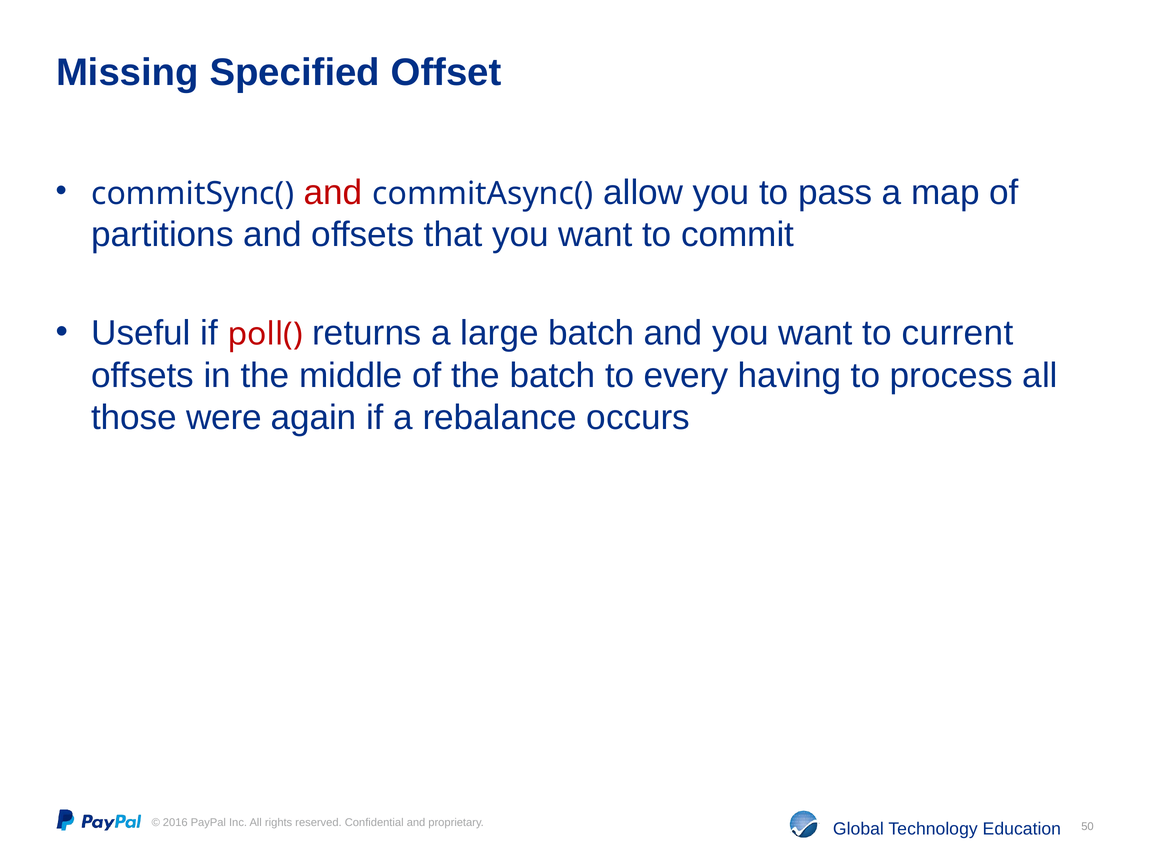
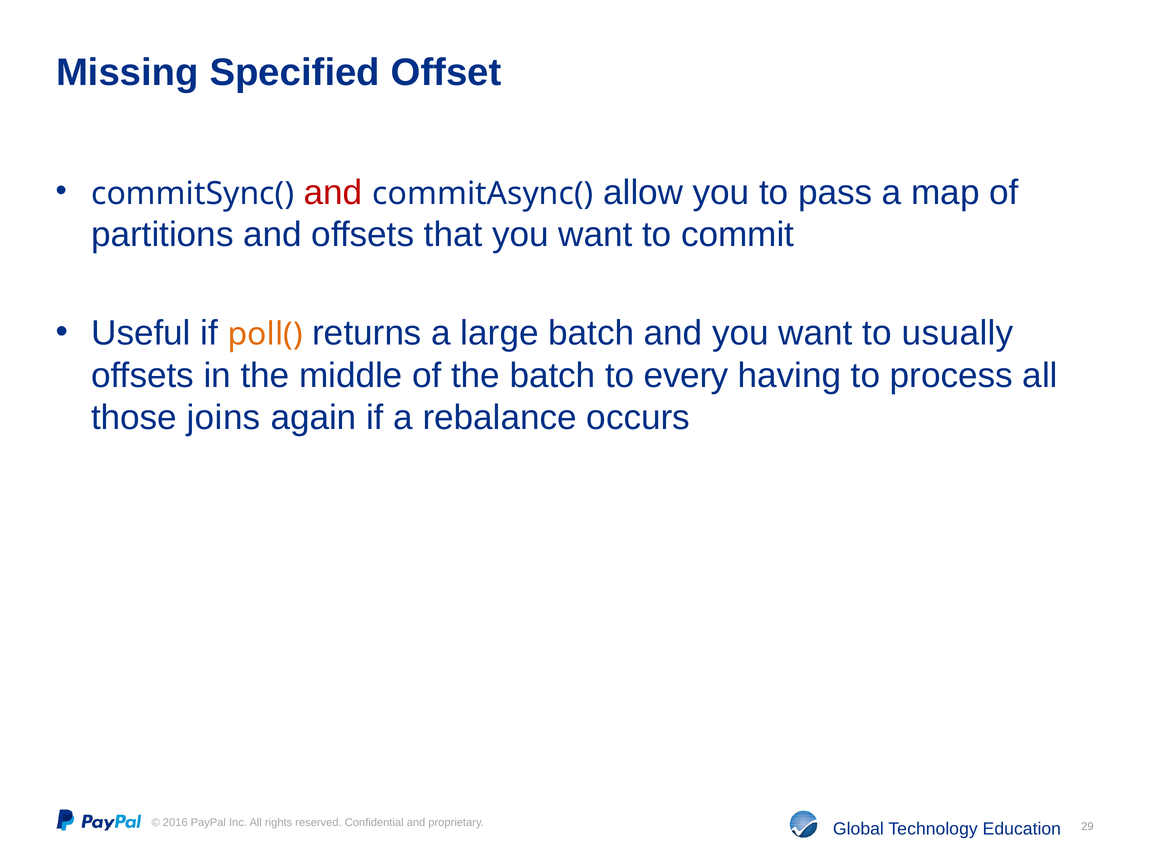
poll( colour: red -> orange (265, 334)
current: current -> usually (958, 333)
were: were -> joins (224, 418)
50: 50 -> 29 (1087, 827)
